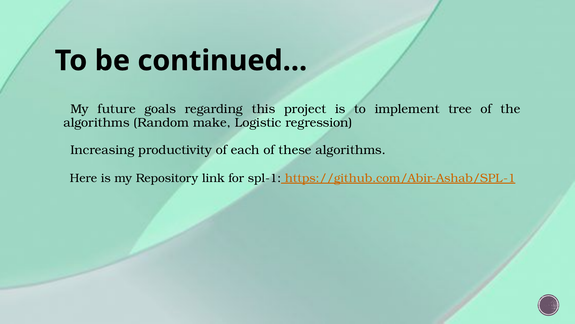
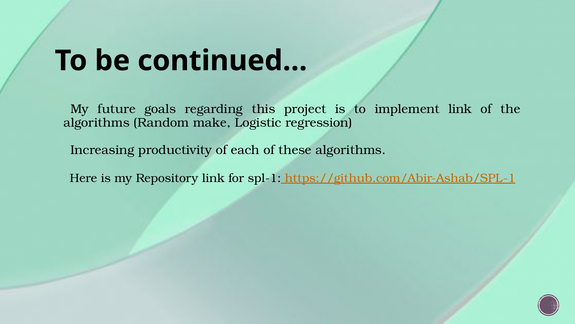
implement tree: tree -> link (460, 109)
